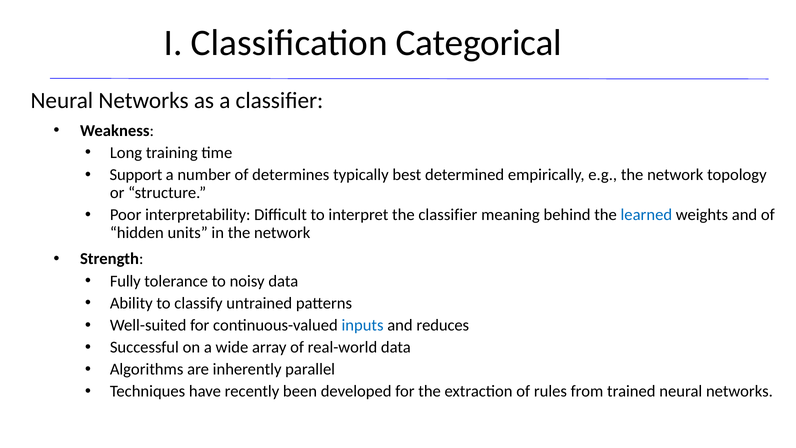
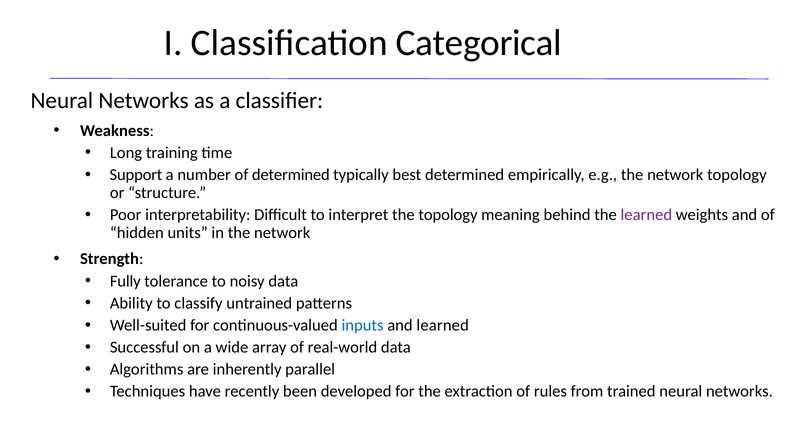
of determines: determines -> determined (291, 175)
the classifier: classifier -> topology (448, 215)
learned colour: blue -> purple (646, 215)
and reduces: reduces -> learned (443, 325)
